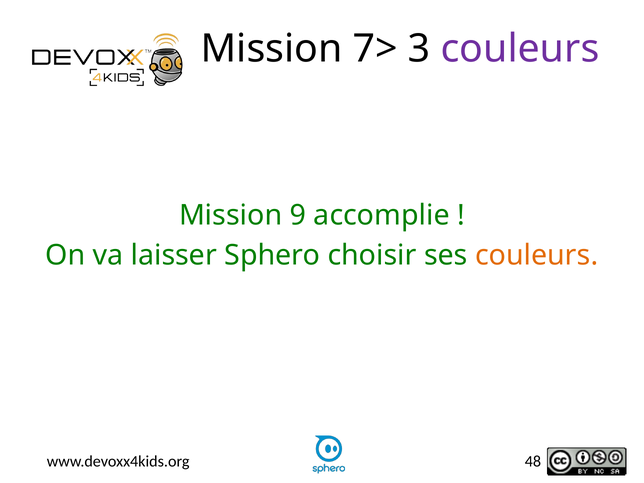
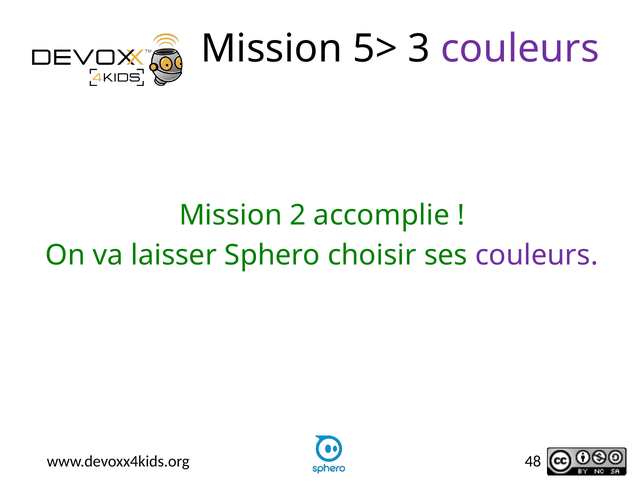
7>: 7> -> 5> (375, 49)
9: 9 -> 2 (298, 215)
couleurs colour: orange -> purple (537, 255)
